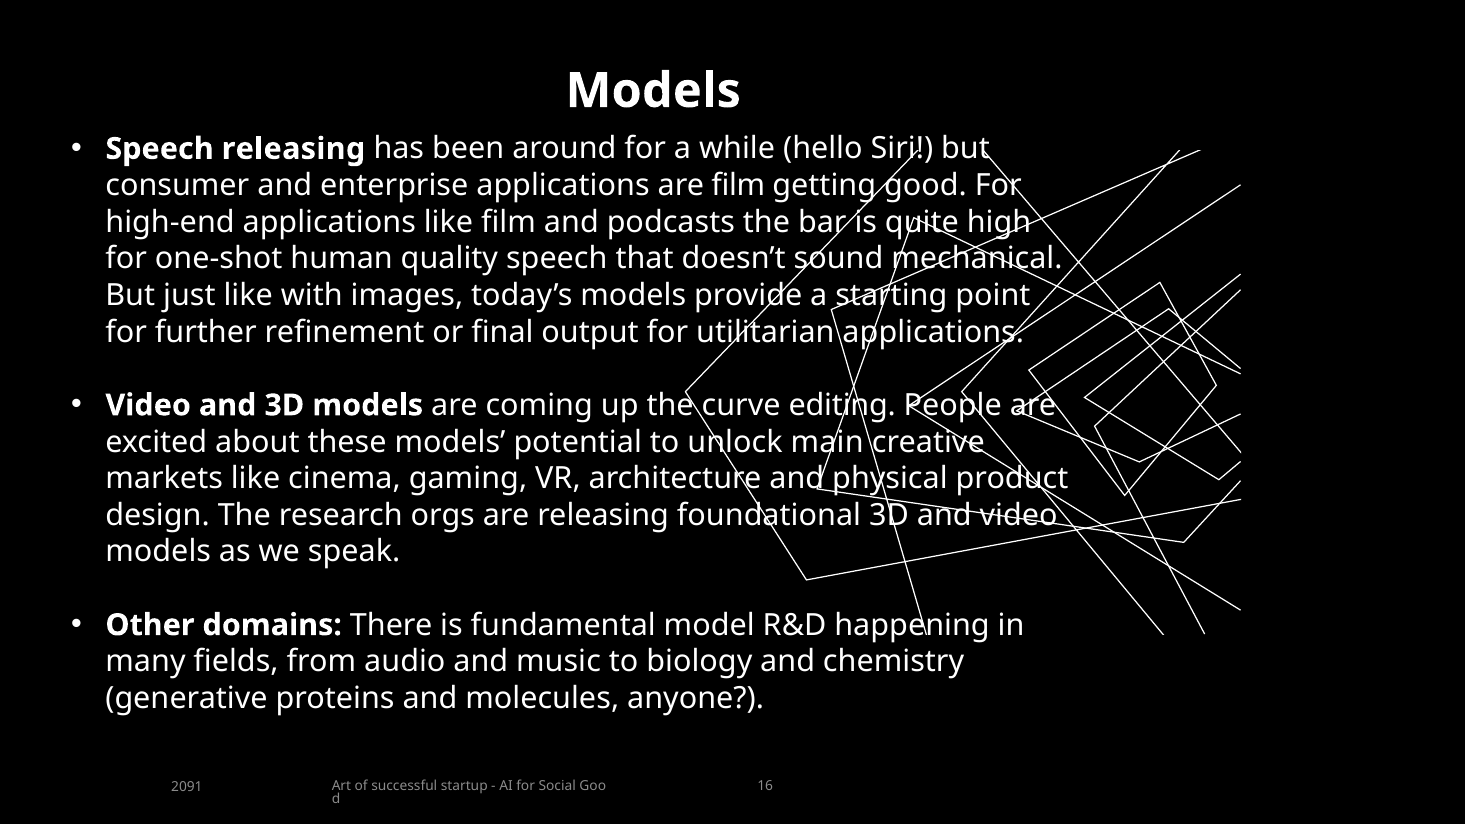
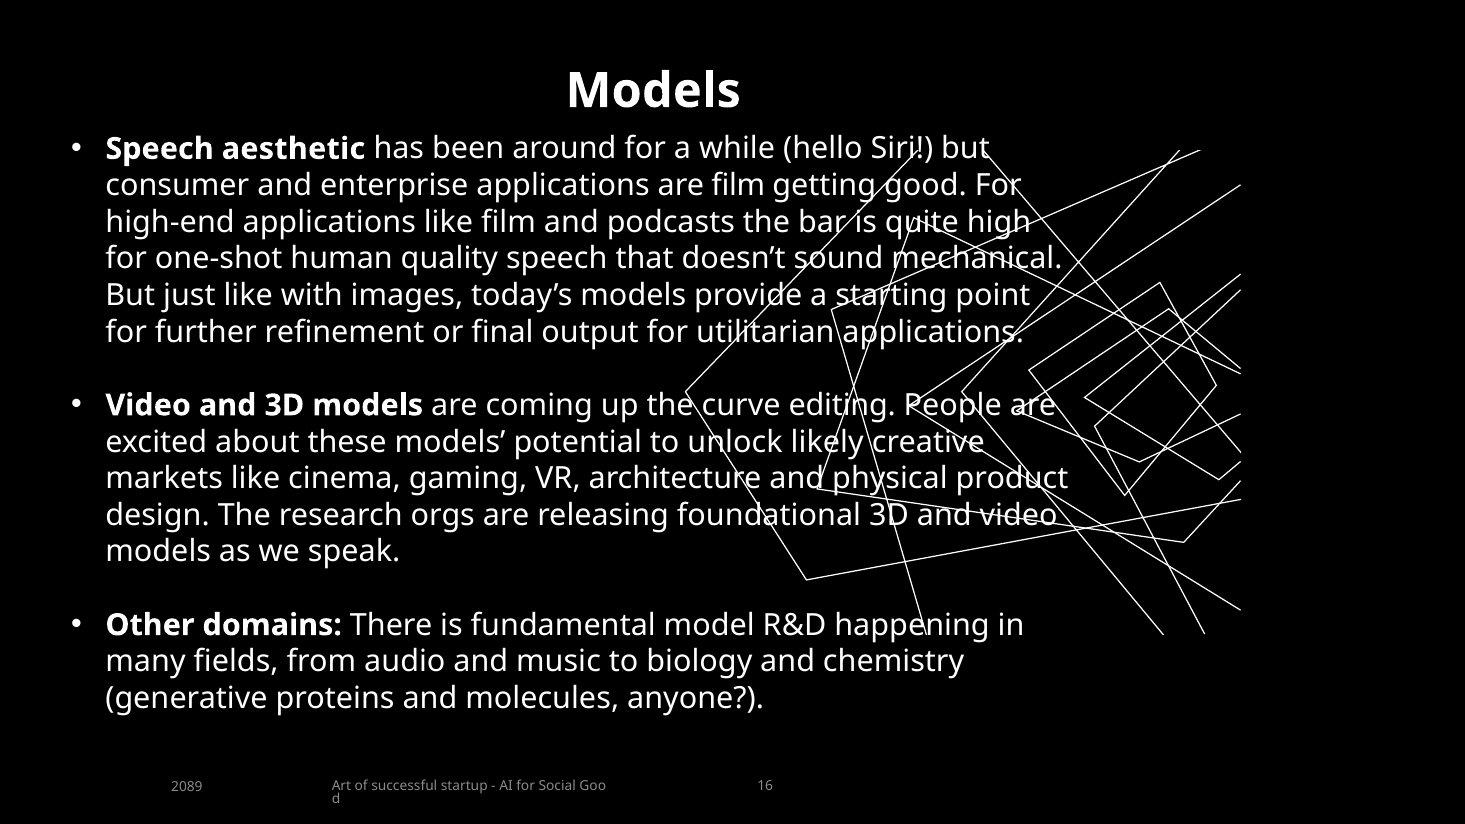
Speech releasing: releasing -> aesthetic (293, 149)
main: main -> likely (827, 442)
2091: 2091 -> 2089 (187, 787)
